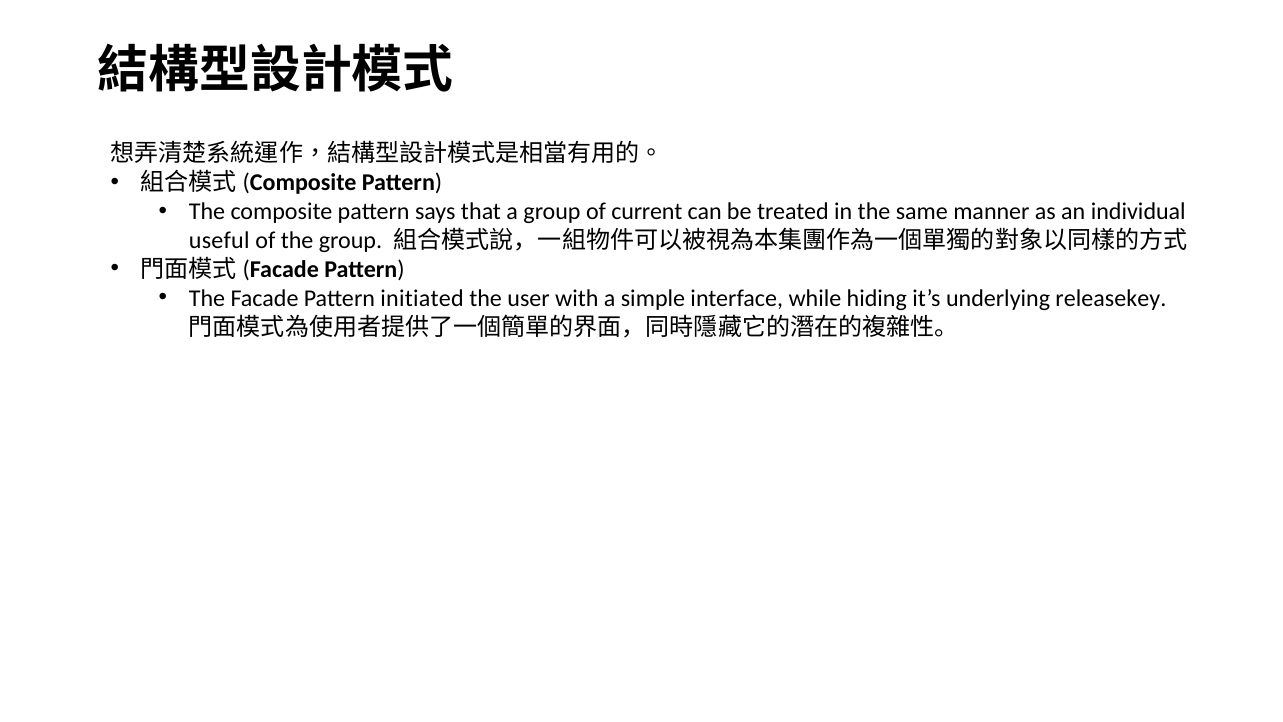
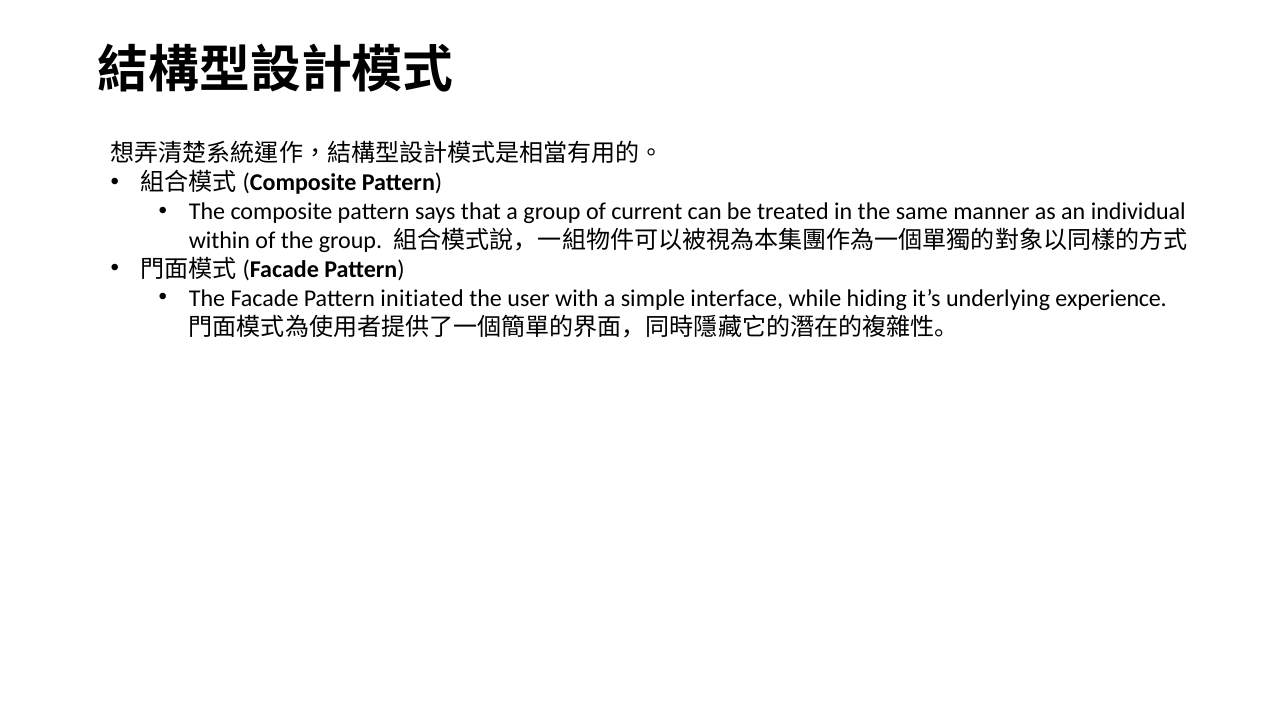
useful: useful -> within (219, 240)
releasekey: releasekey -> experience (1111, 298)
